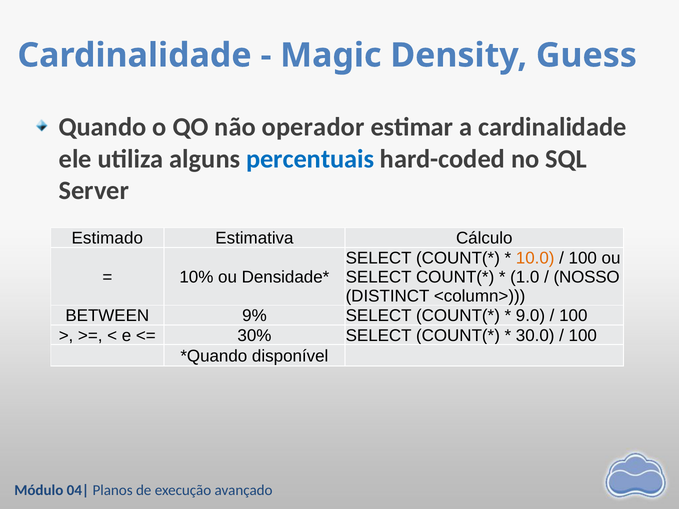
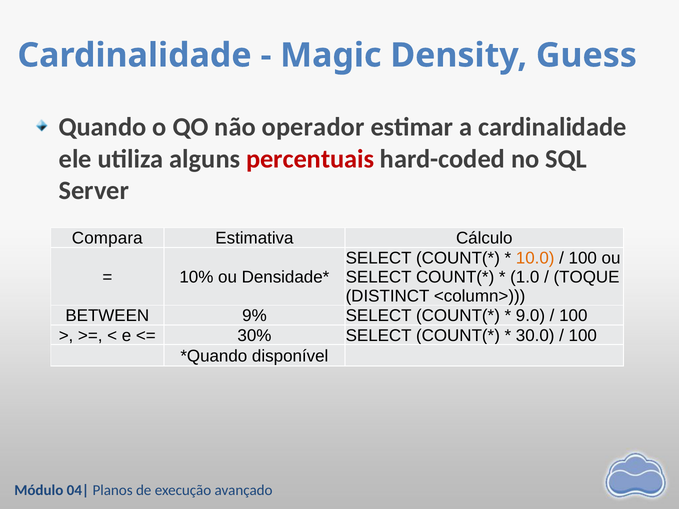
percentuais colour: blue -> red (310, 159)
Estimado: Estimado -> Compara (107, 238)
NOSSO: NOSSO -> TOQUE (587, 277)
